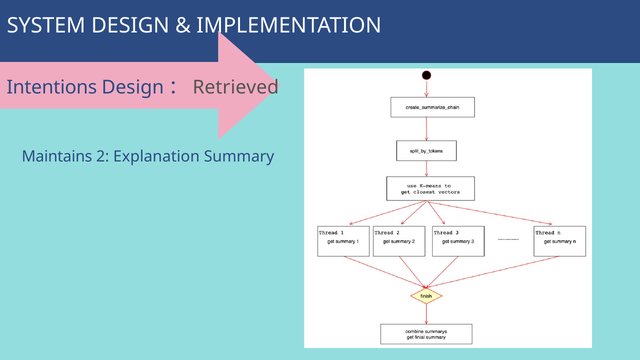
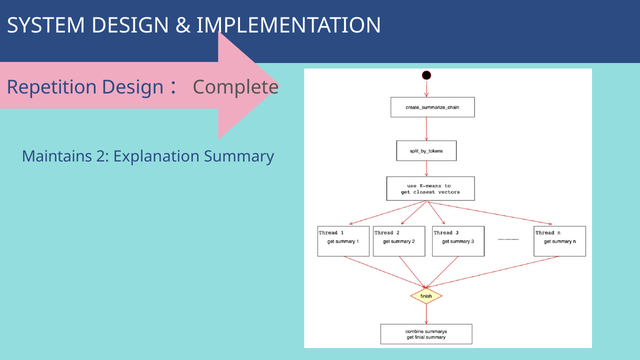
Intentions: Intentions -> Repetition (52, 88)
Retrieved: Retrieved -> Complete (236, 88)
